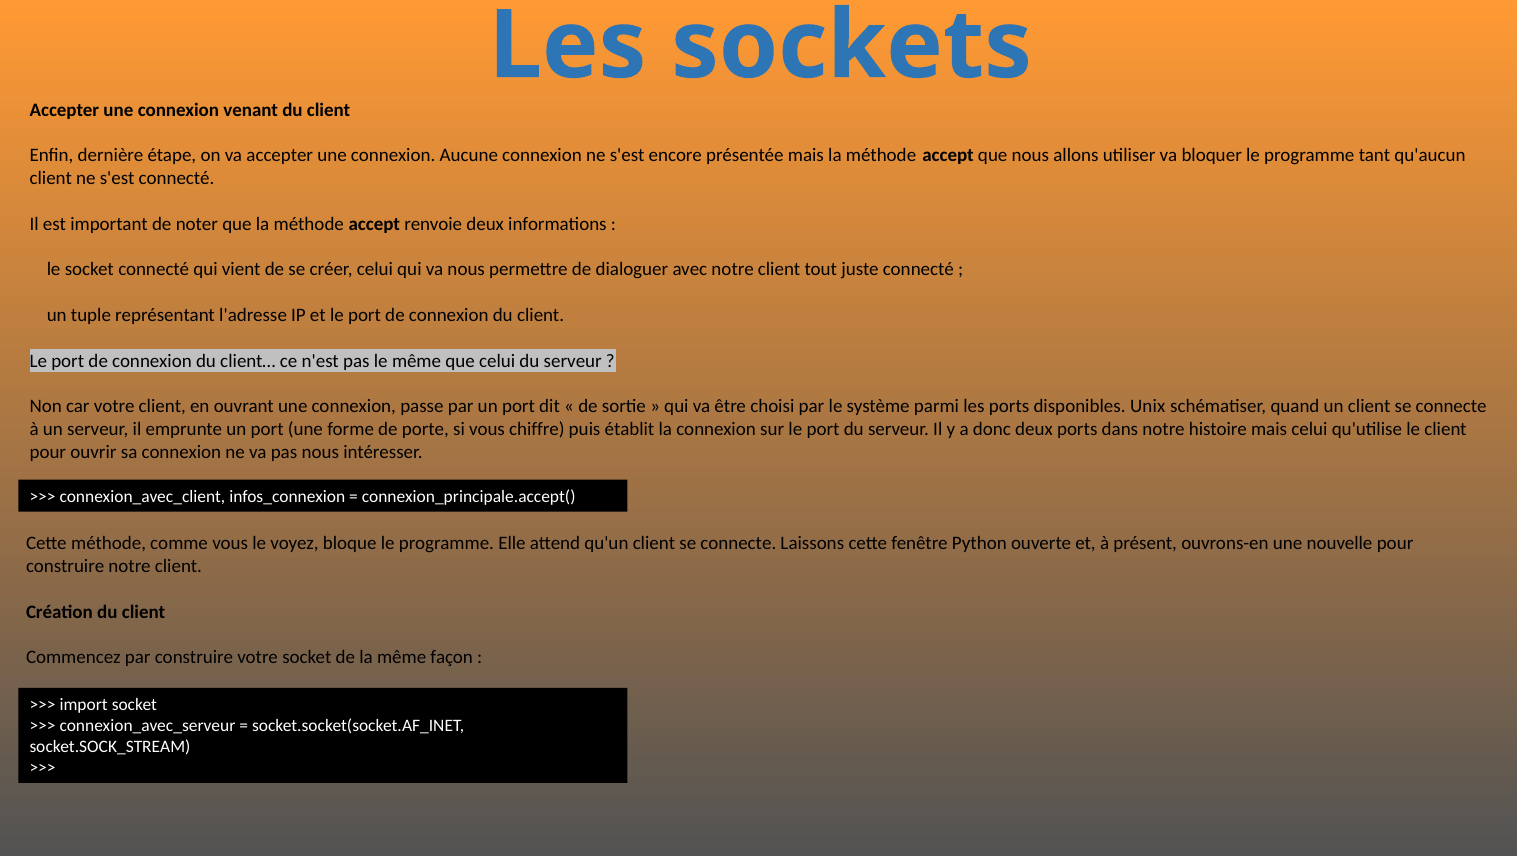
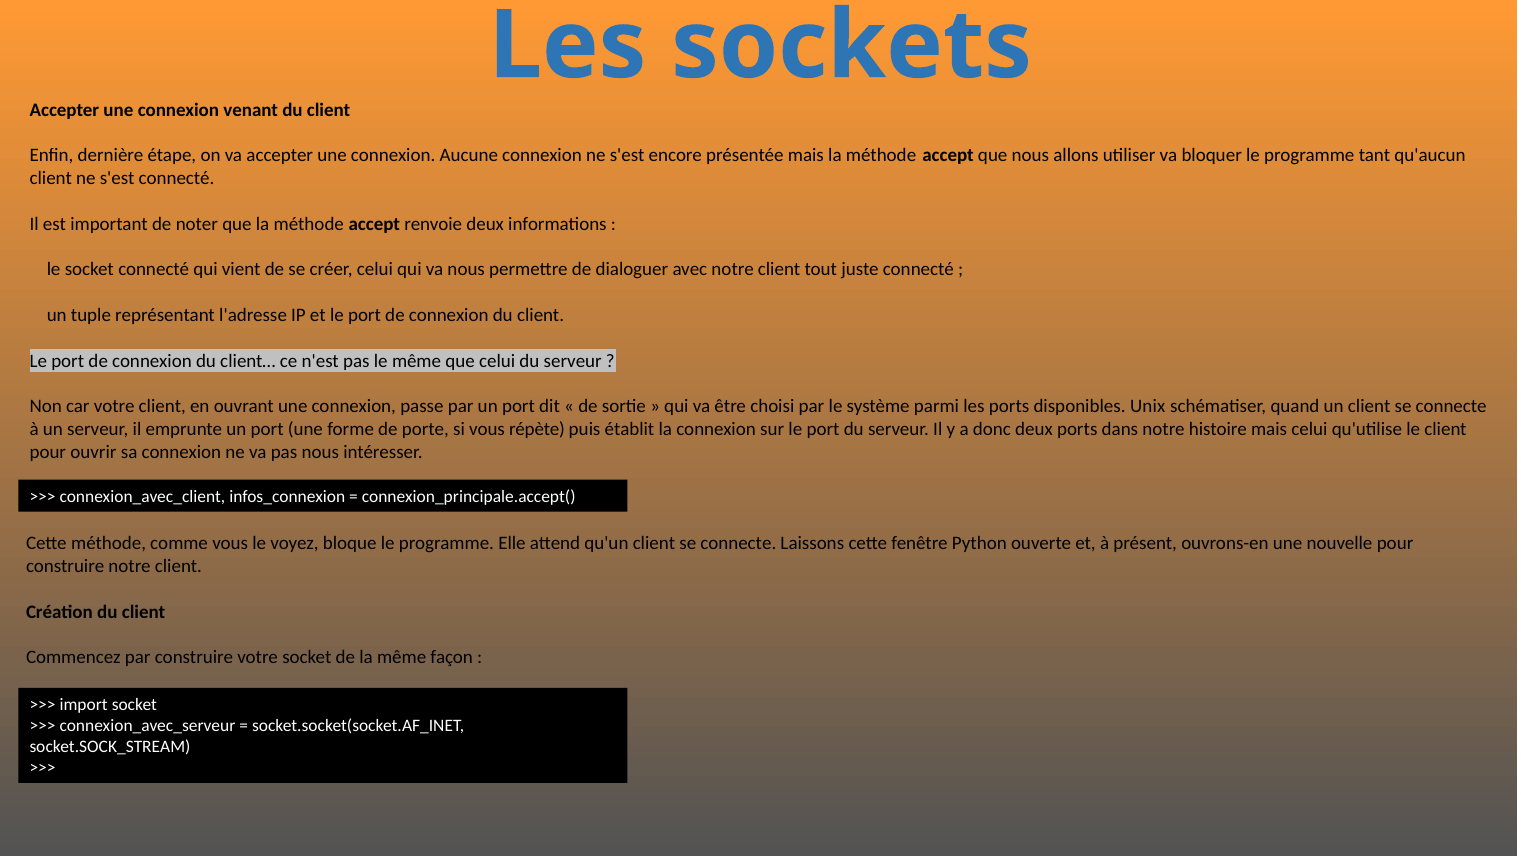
chiffre: chiffre -> répète (537, 429)
